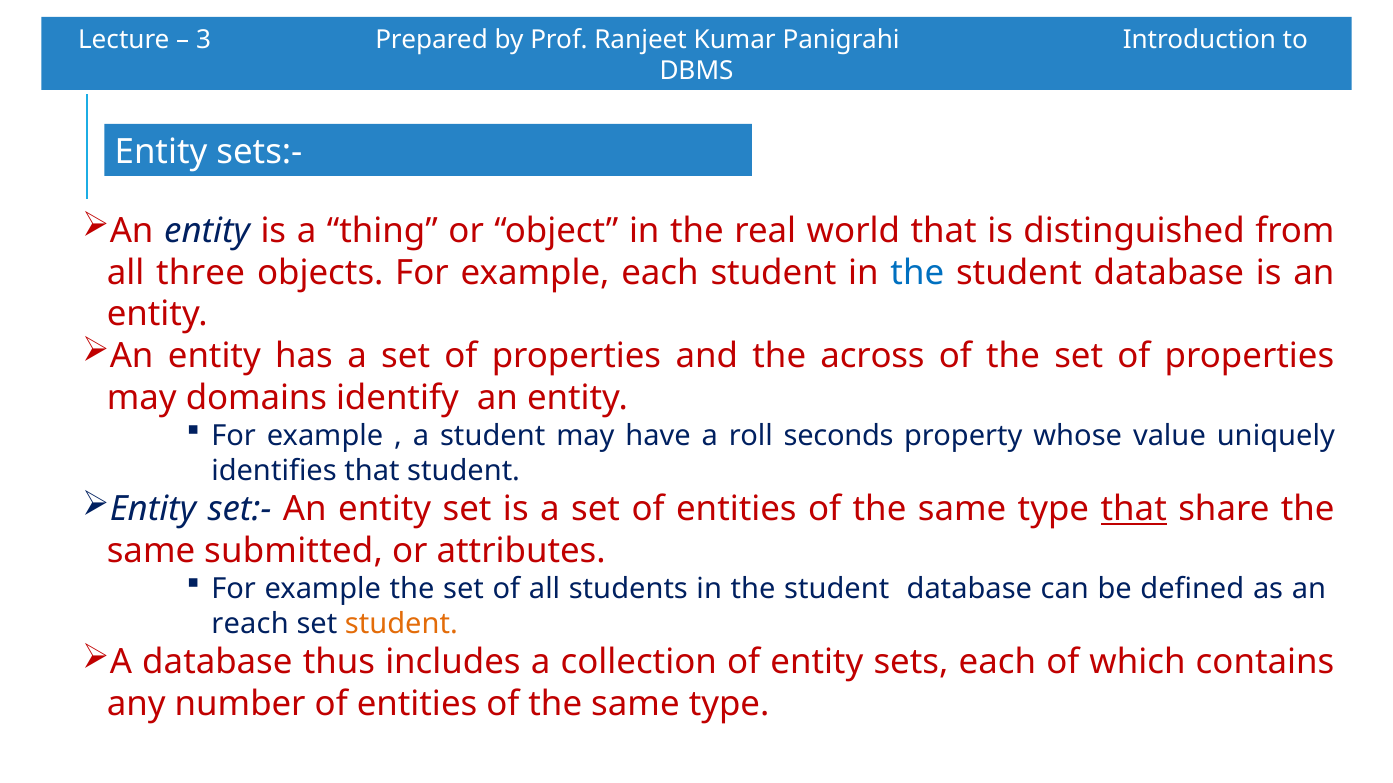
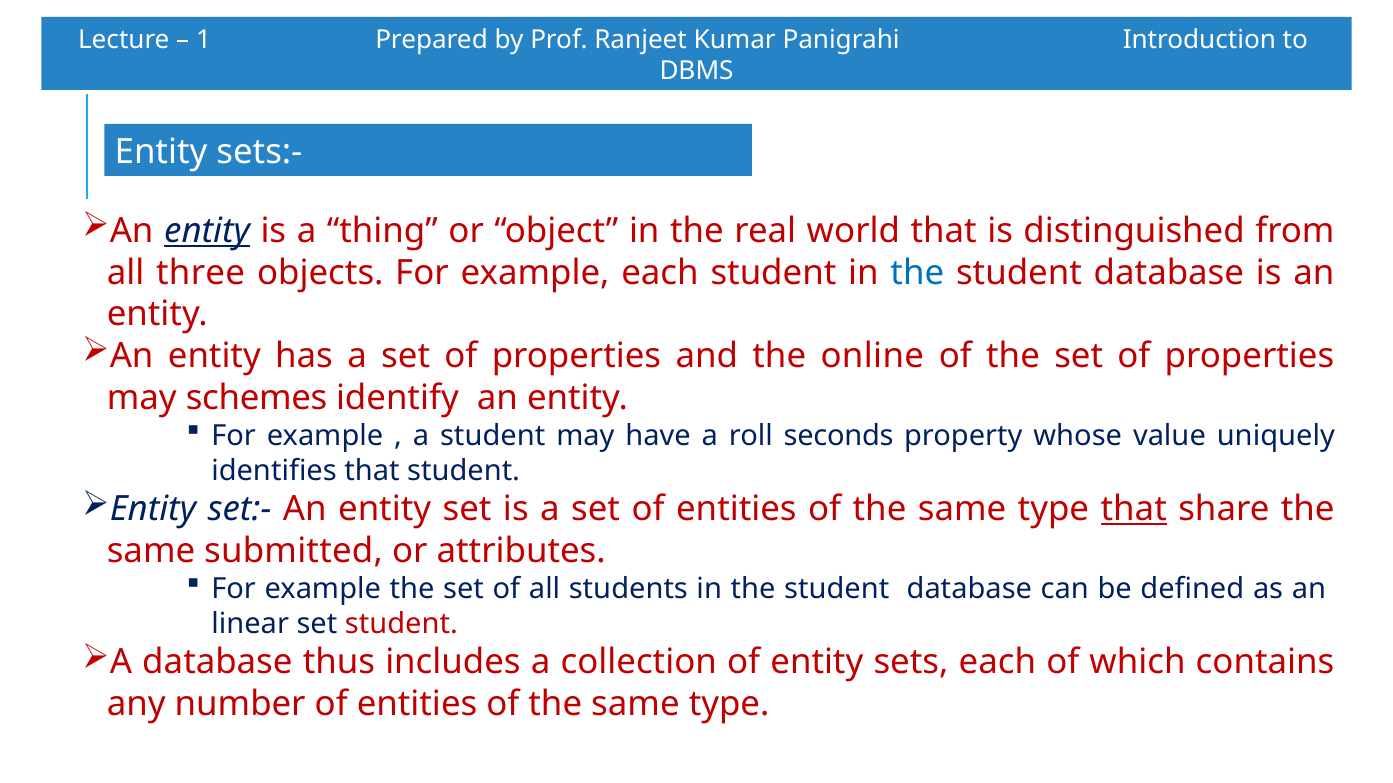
3: 3 -> 1 (204, 40)
entity underline: none -> present (207, 231)
across: across -> online (872, 356)
domains: domains -> schemes (257, 398)
reach: reach -> linear (250, 624)
student colour: orange -> red (401, 624)
